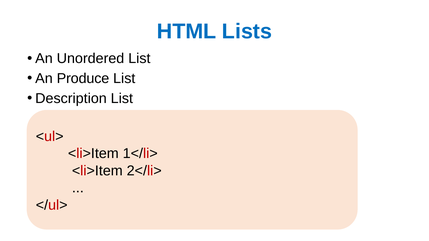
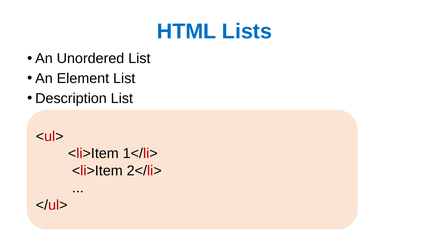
Produce: Produce -> Element (83, 79)
